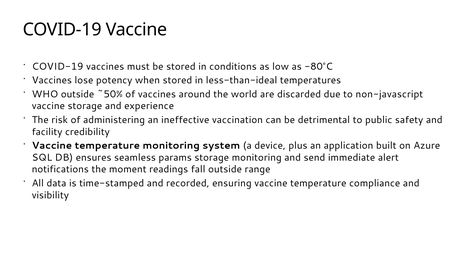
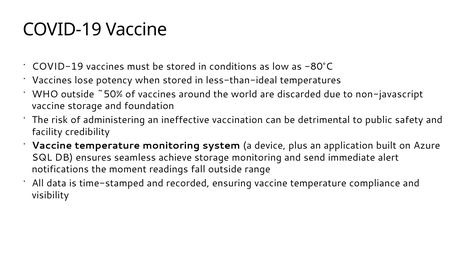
experience: experience -> foundation (149, 106)
params: params -> achieve (175, 158)
